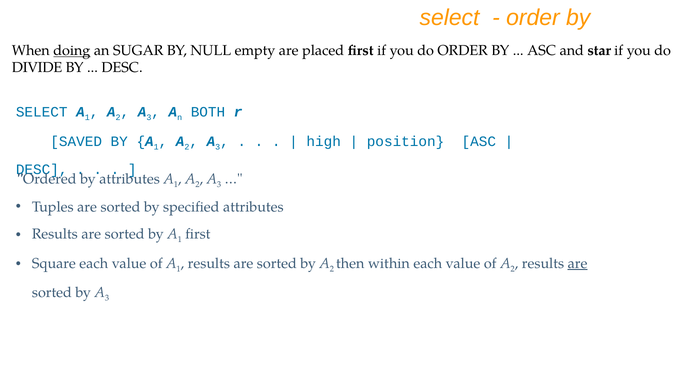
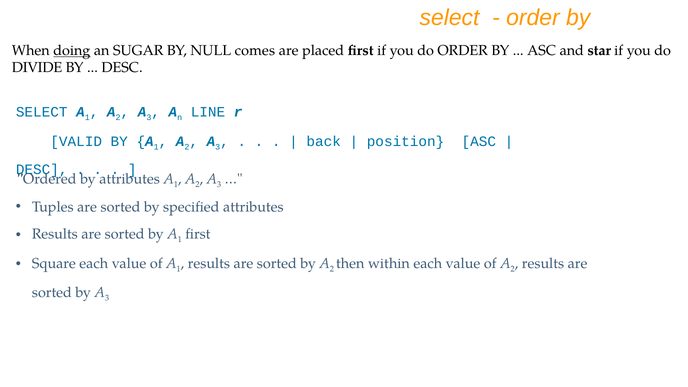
empty: empty -> comes (255, 51)
BOTH: BOTH -> LINE (208, 112)
SAVED: SAVED -> VALID (76, 141)
high: high -> back (324, 141)
are underline: present -> none (578, 263)
